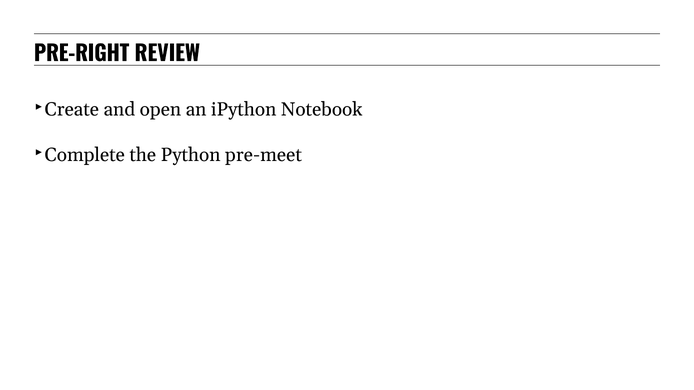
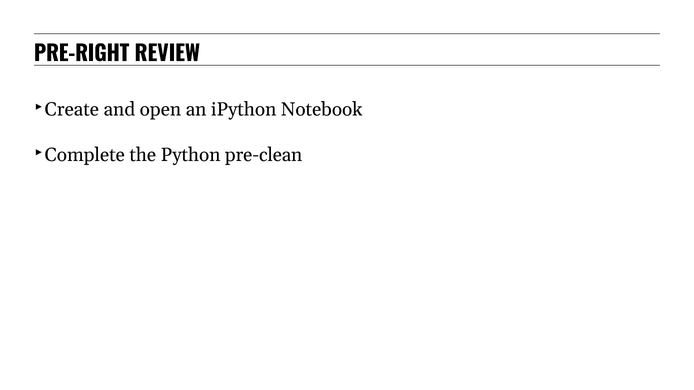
pre-meet: pre-meet -> pre-clean (264, 155)
